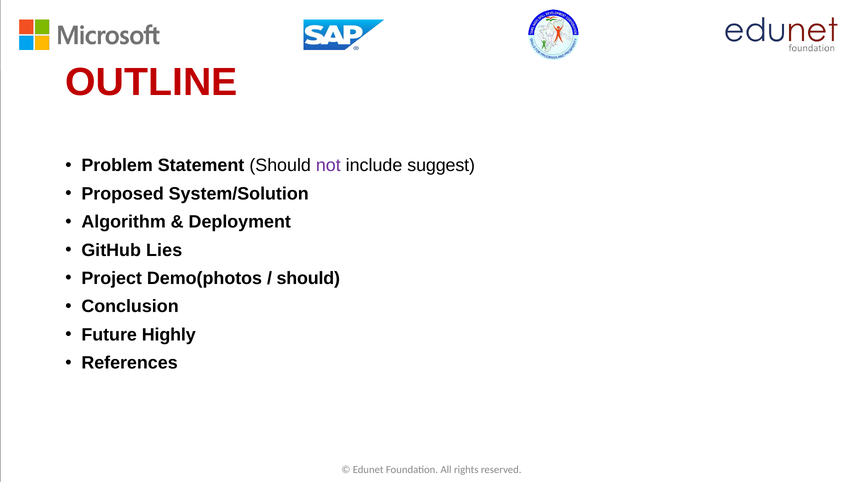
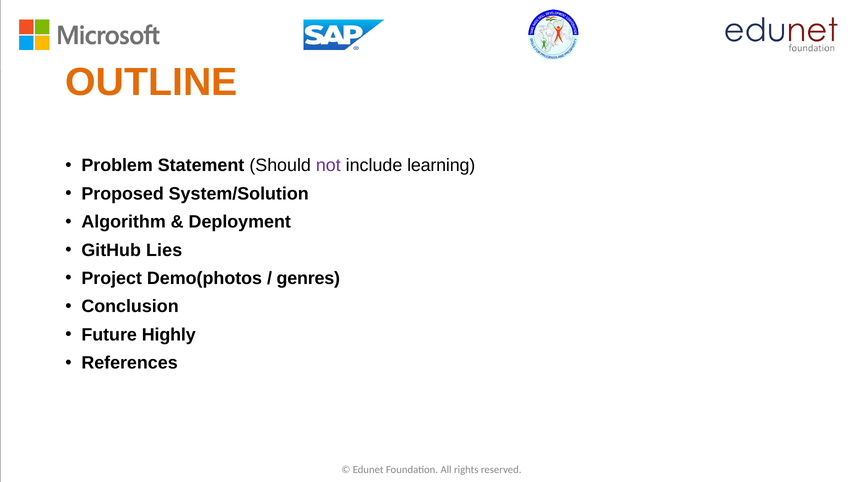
OUTLINE colour: red -> orange (151, 82)
suggest: suggest -> learning (441, 165)
should: should -> genres (308, 278)
